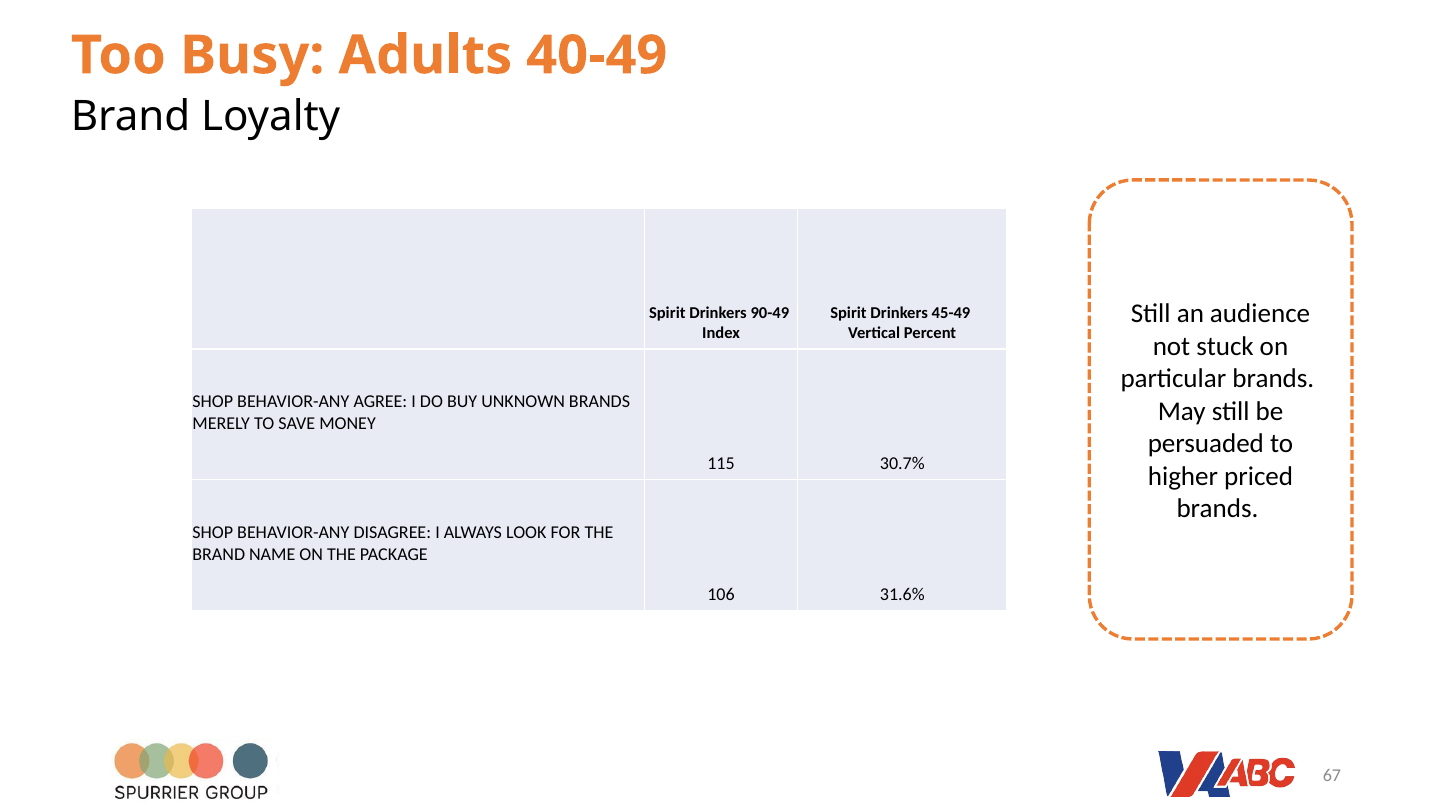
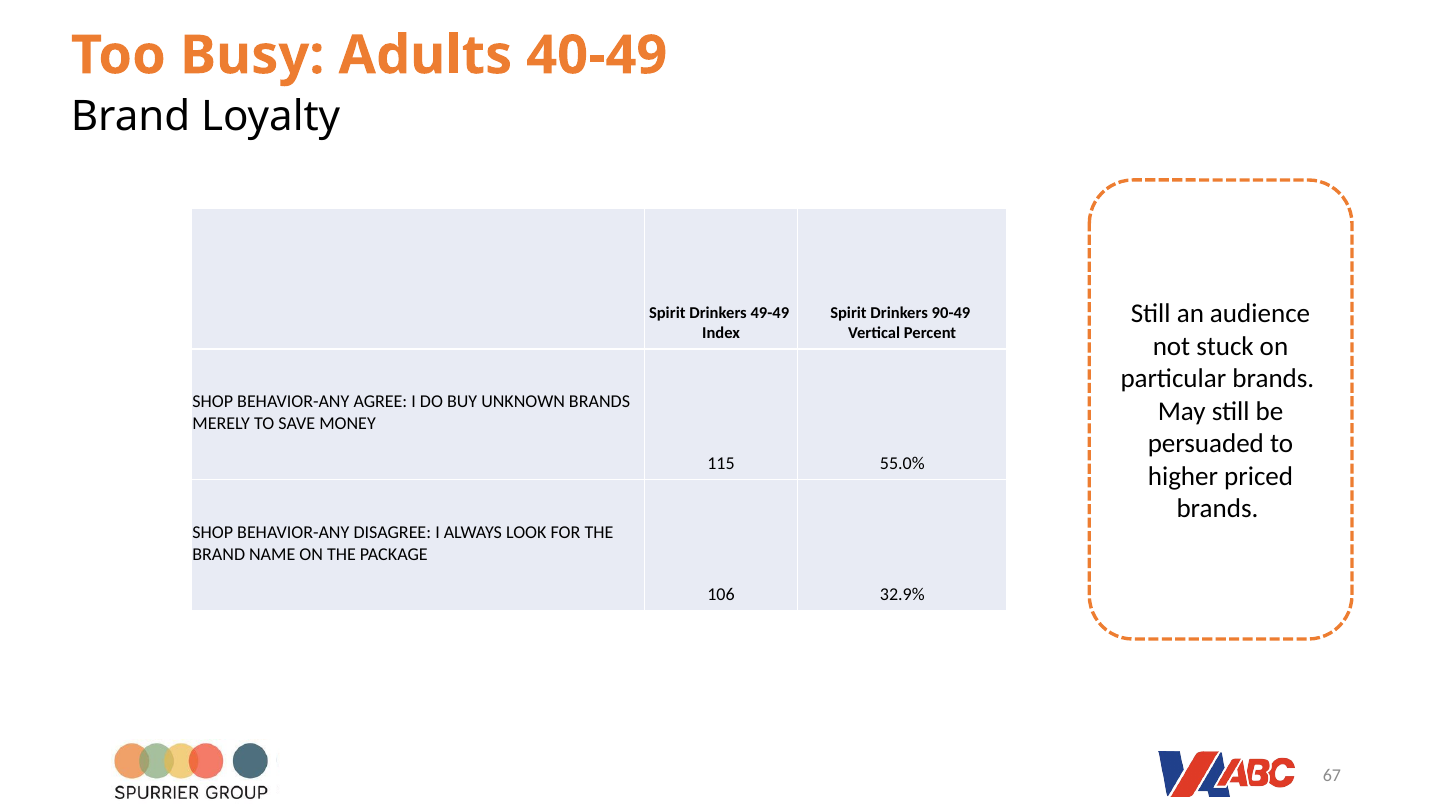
90-49: 90-49 -> 49-49 (770, 313)
45-49: 45-49 -> 90-49 (951, 313)
30.7%: 30.7% -> 55.0% (902, 464)
31.6%: 31.6% -> 32.9% (902, 594)
